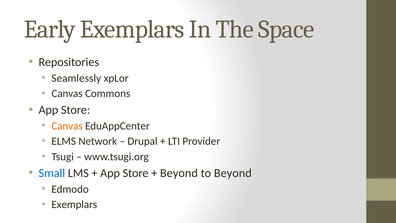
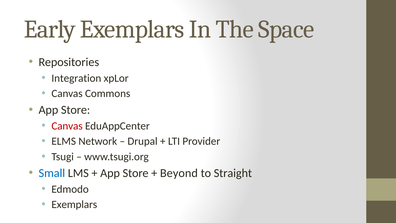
Seamlessly: Seamlessly -> Integration (76, 78)
Canvas colour: orange -> red (67, 126)
to Beyond: Beyond -> Straight (233, 173)
